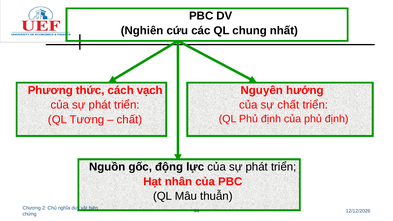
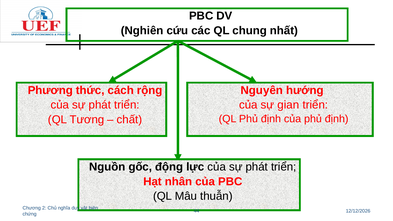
vạch: vạch -> rộng (150, 90)
sự chất: chất -> gian (288, 105)
